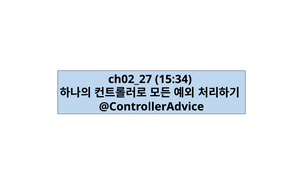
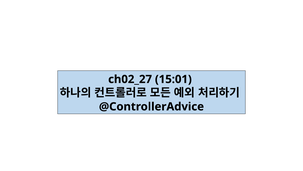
15:34: 15:34 -> 15:01 (173, 79)
